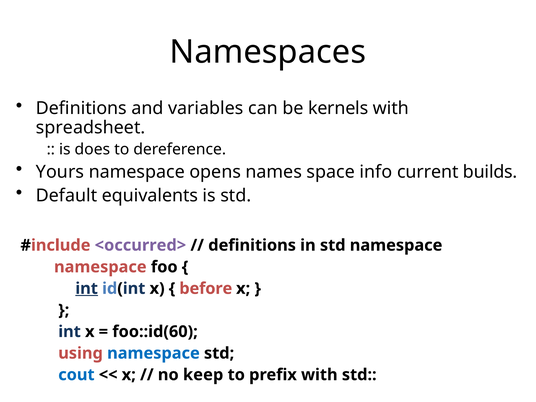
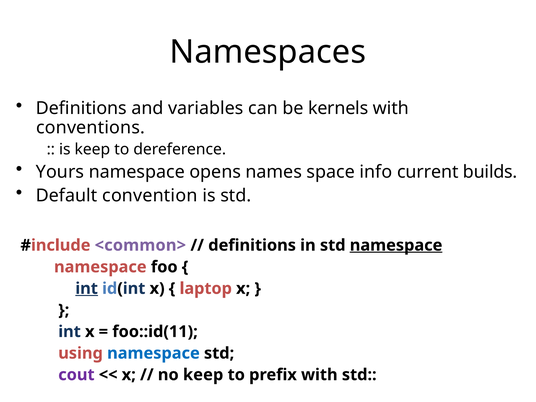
spreadsheet: spreadsheet -> conventions (91, 128)
is does: does -> keep (92, 149)
equivalents: equivalents -> convention (150, 195)
<occurred>: <occurred> -> <common> (140, 245)
namespace underline: none -> present (396, 245)
before: before -> laptop (206, 289)
foo::id(60: foo::id(60 -> foo::id(11 (155, 332)
cout colour: blue -> purple (76, 375)
